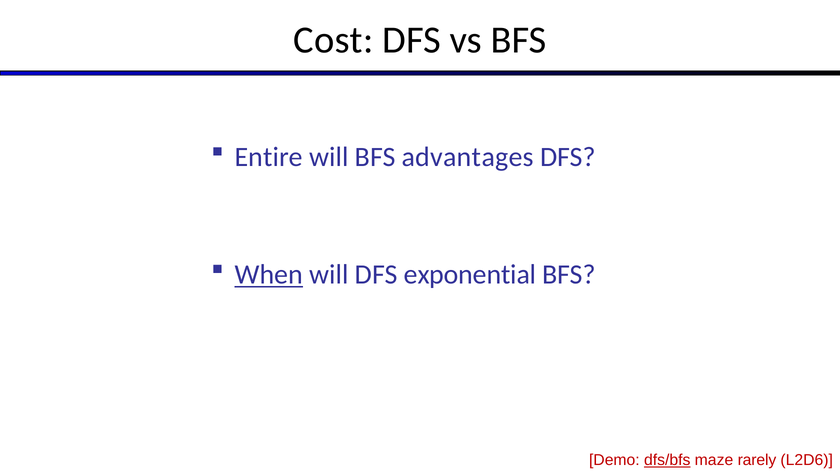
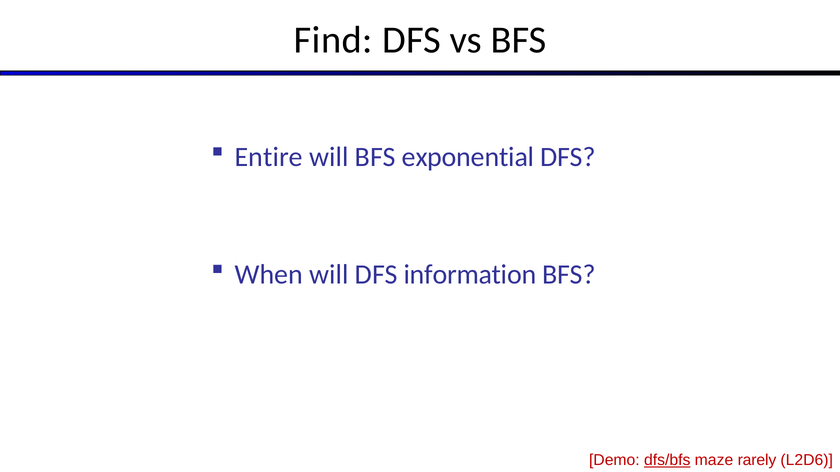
Cost: Cost -> Find (333, 40)
advantages: advantages -> exponential (468, 157)
When underline: present -> none (269, 275)
exponential: exponential -> information (470, 275)
